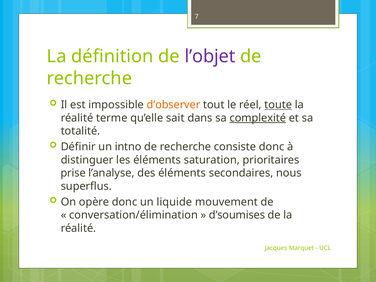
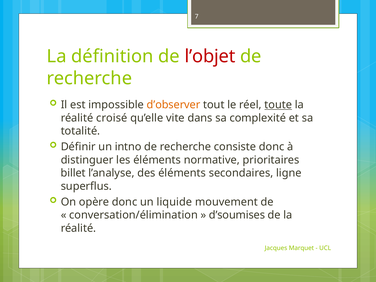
l’objet colour: purple -> red (210, 56)
terme: terme -> croisé (112, 118)
sait: sait -> vite (175, 118)
complexité underline: present -> none (258, 118)
saturation: saturation -> normative (212, 160)
prise: prise -> billet (73, 173)
nous: nous -> ligne (289, 173)
